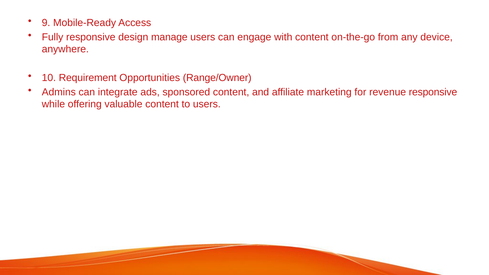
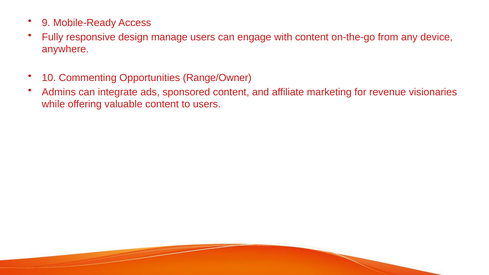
Requirement: Requirement -> Commenting (88, 78)
revenue responsive: responsive -> visionaries (433, 92)
